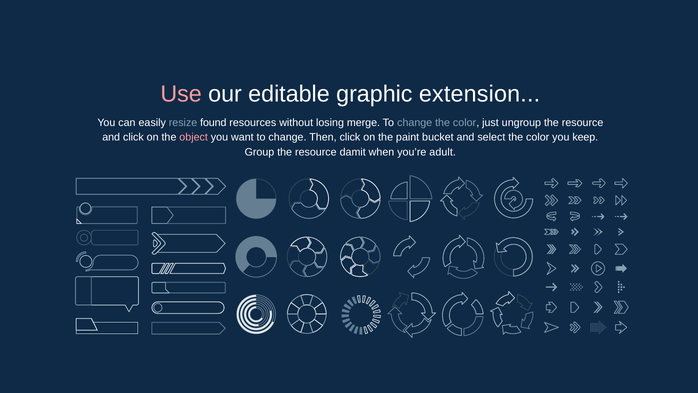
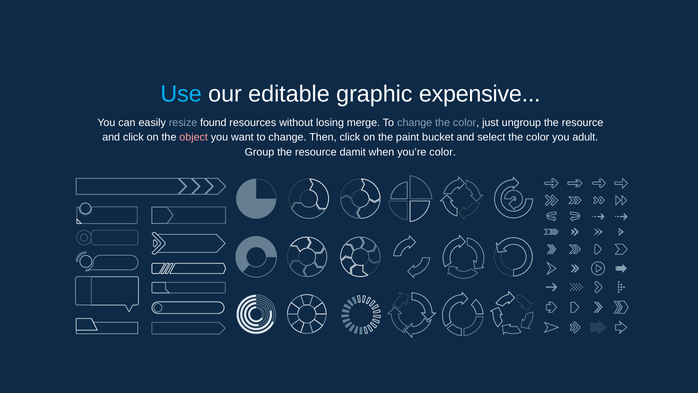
Use colour: pink -> light blue (181, 94)
extension: extension -> expensive (480, 94)
keep: keep -> adult (585, 137)
you’re adult: adult -> color (443, 152)
